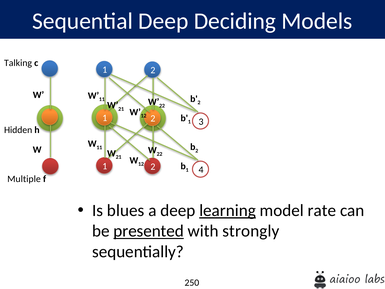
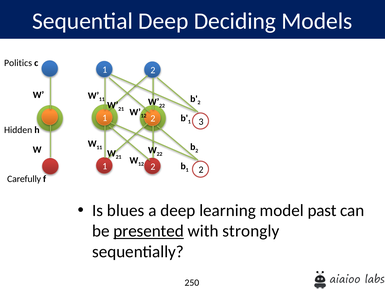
Talking: Talking -> Politics (18, 63)
4: 4 -> 2 (201, 170)
Multiple: Multiple -> Carefully (24, 179)
learning underline: present -> none (228, 210)
rate: rate -> past (322, 210)
